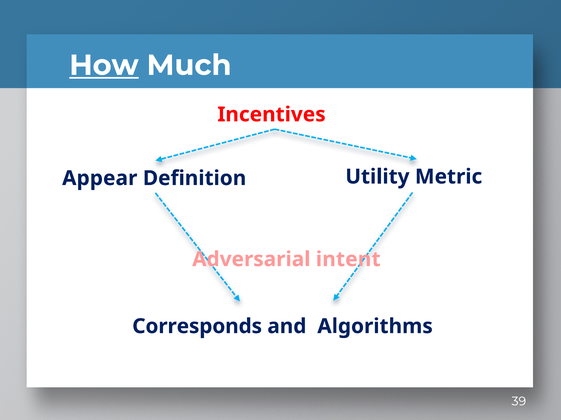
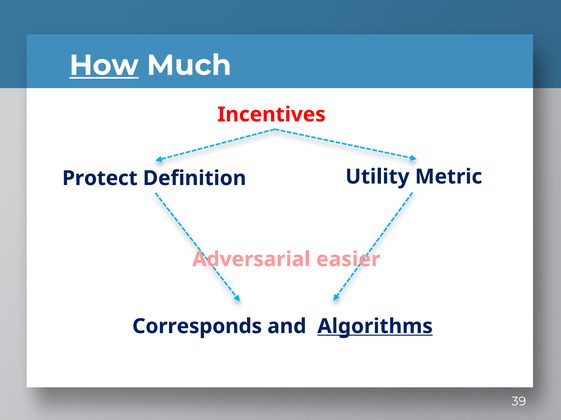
Appear: Appear -> Protect (100, 179)
intent: intent -> easier (348, 260)
Algorithms underline: none -> present (375, 327)
